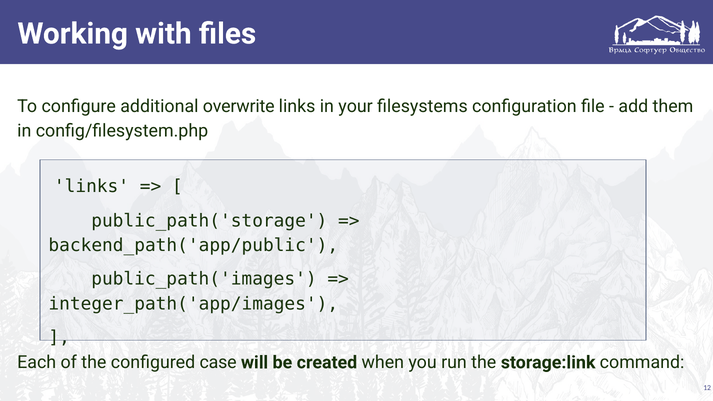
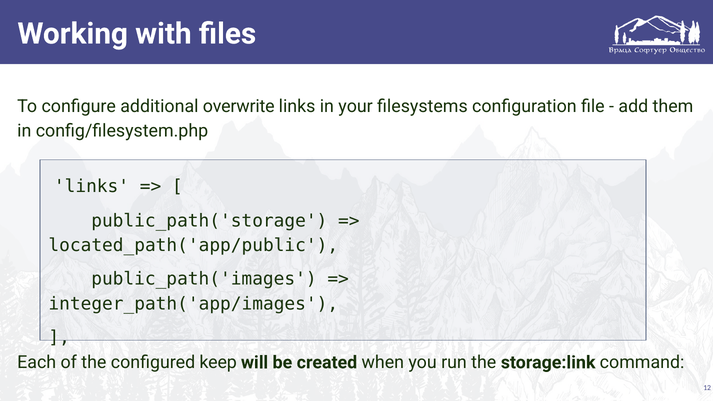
backend_path('app/public: backend_path('app/public -> located_path('app/public (193, 246)
case: case -> keep (218, 362)
